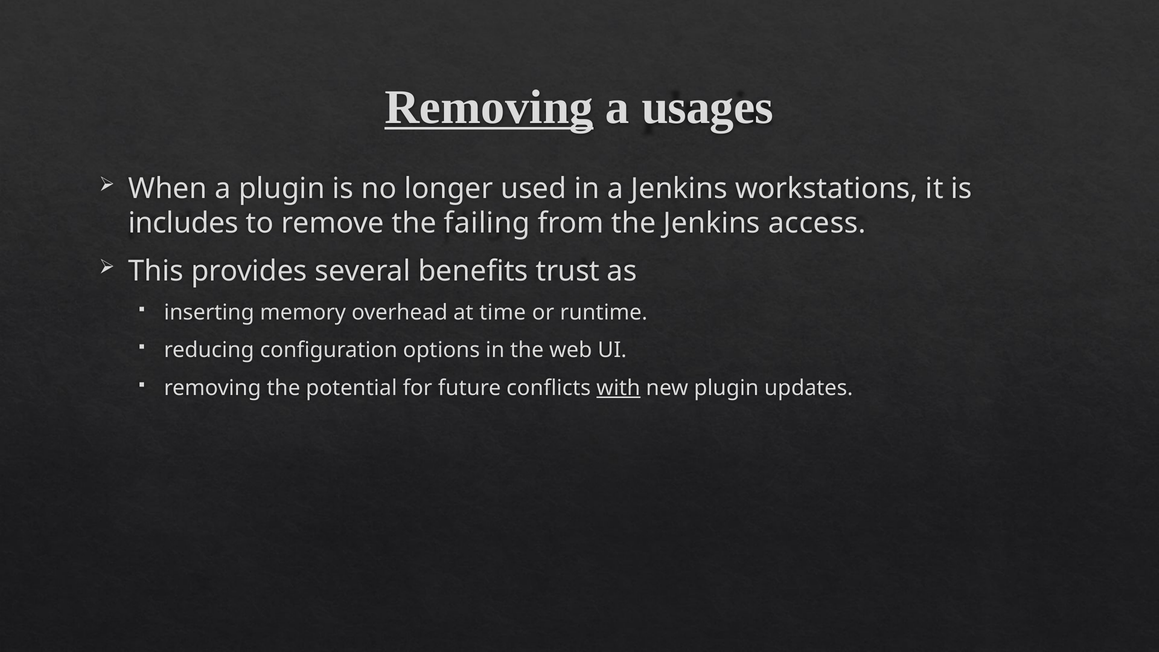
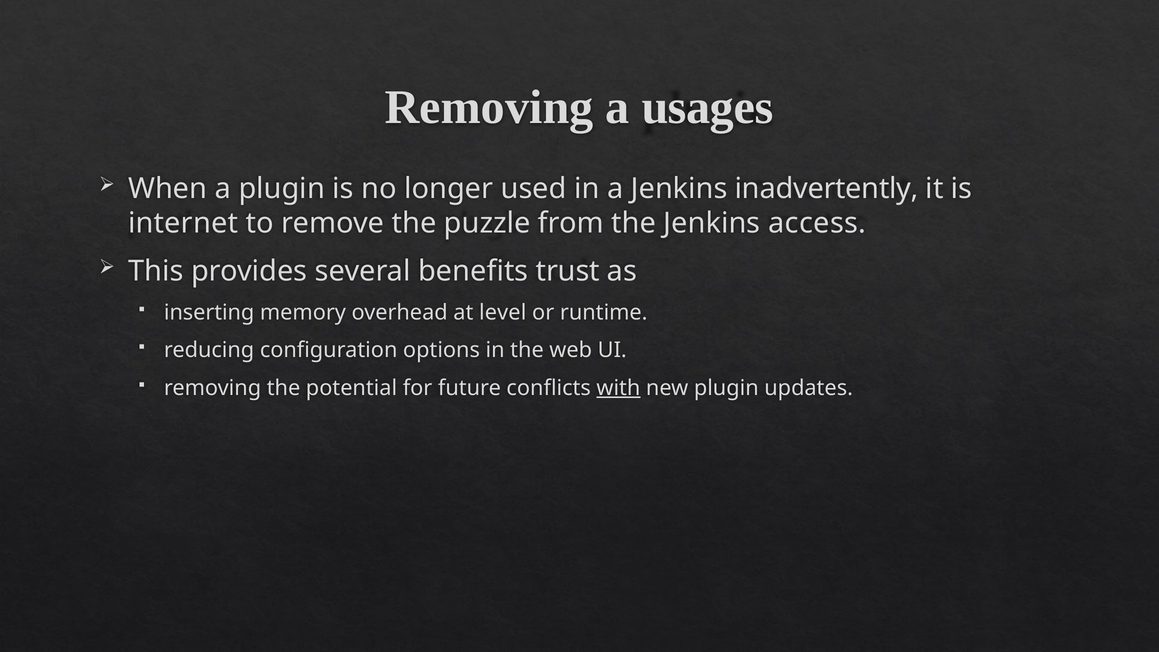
Removing underline: present -> none (489, 107)
workstations: workstations -> inadvertently (827, 188)
includes: includes -> internet (183, 223)
failing: failing -> puzzle (487, 223)
time: time -> level (503, 313)
